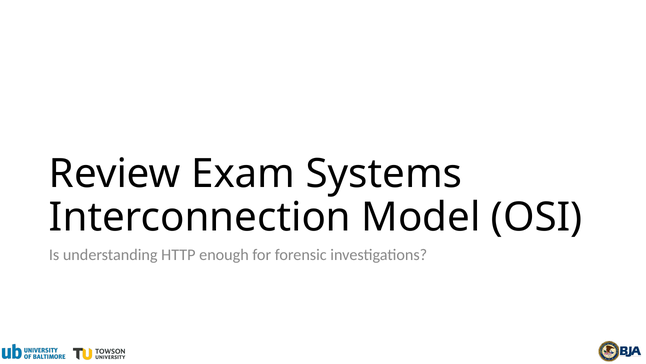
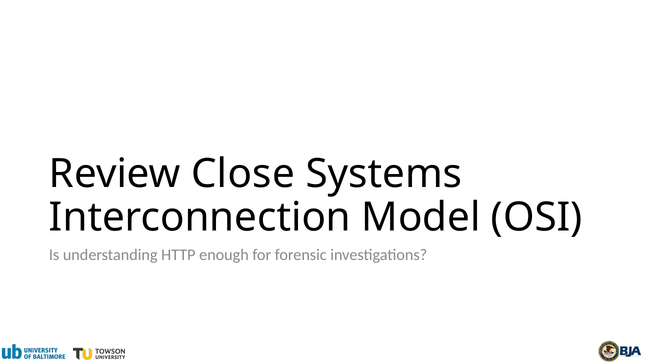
Exam: Exam -> Close (243, 174)
